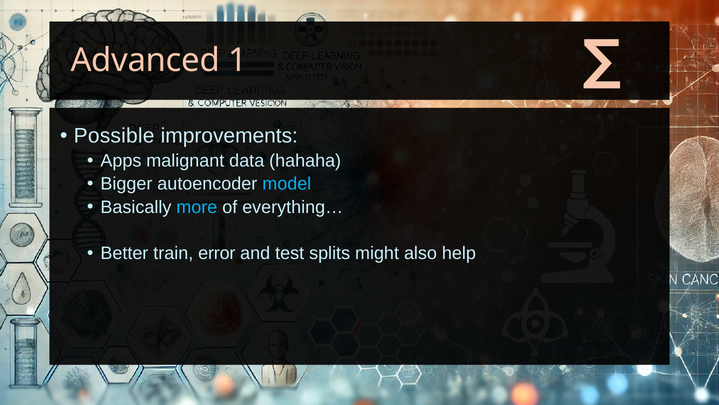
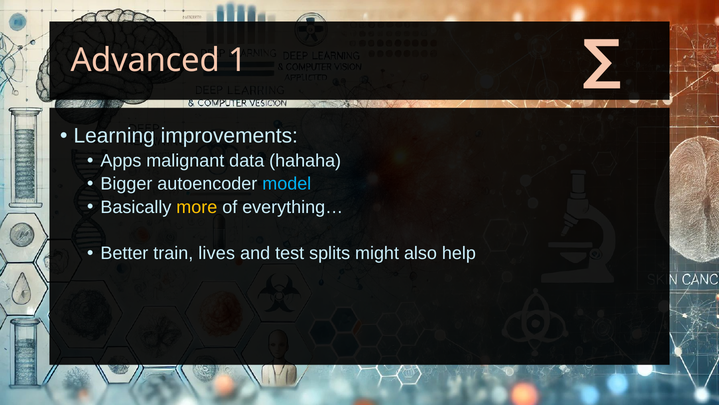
Possible: Possible -> Learning (114, 136)
more colour: light blue -> yellow (197, 207)
error: error -> lives (217, 253)
